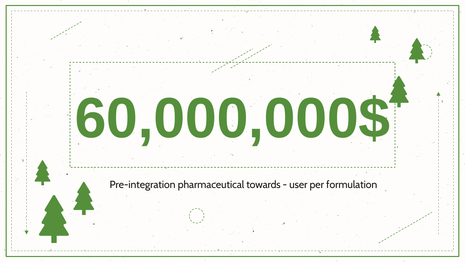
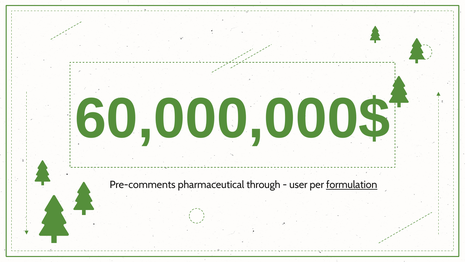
Pre-integration: Pre-integration -> Pre-comments (143, 185)
towards: towards -> through (263, 185)
formulation underline: none -> present (352, 185)
